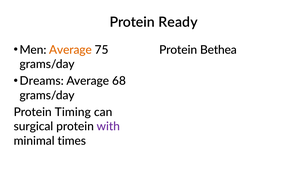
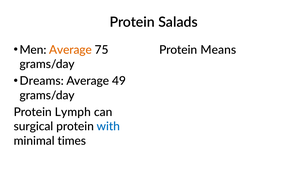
Ready: Ready -> Salads (178, 22)
Bethea: Bethea -> Means (218, 50)
68: 68 -> 49 (119, 81)
Timing: Timing -> Lymph (73, 112)
with colour: purple -> blue (108, 126)
